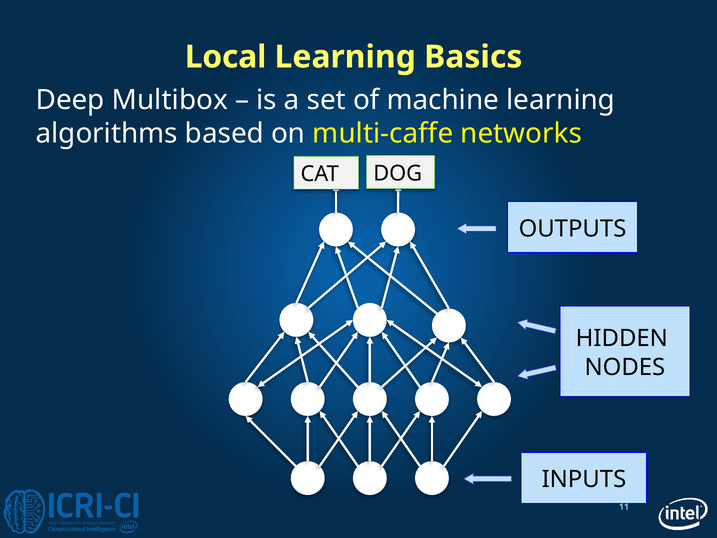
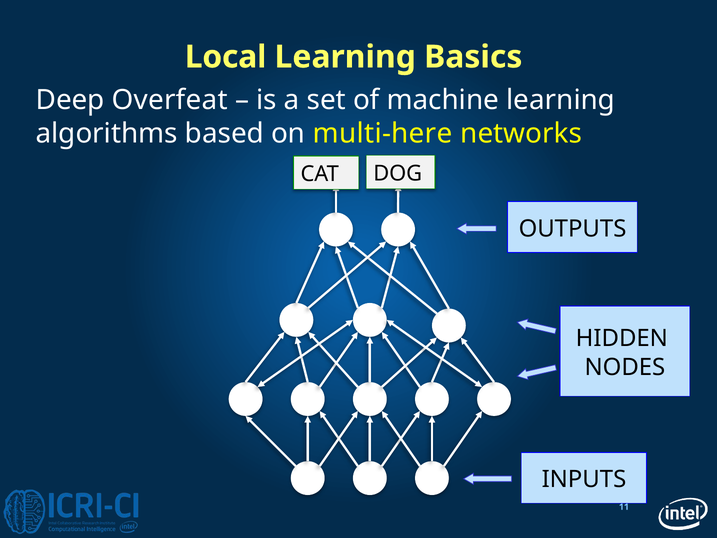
Multibox: Multibox -> Overfeat (170, 100)
multi-caffe: multi-caffe -> multi-here (383, 133)
